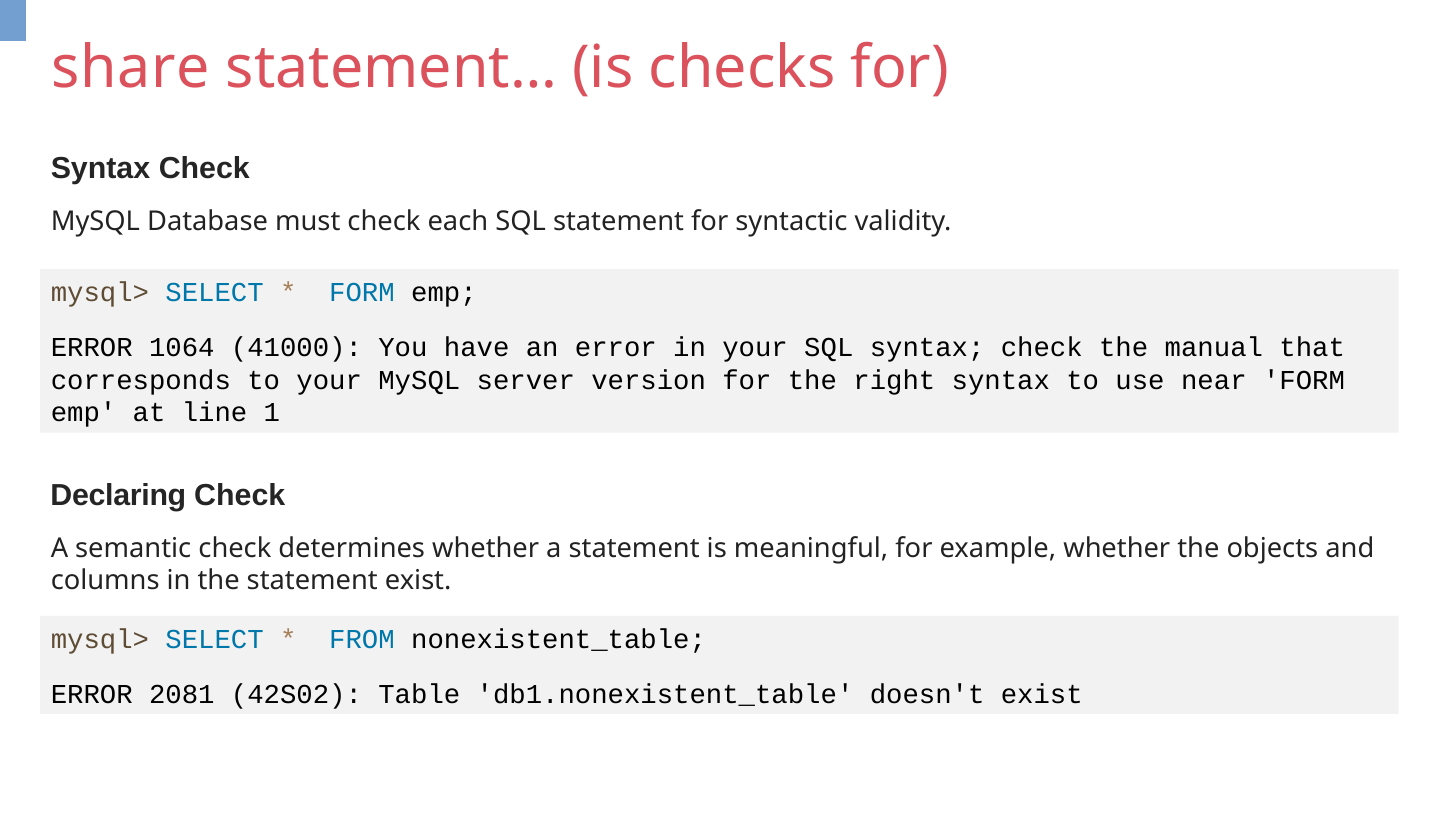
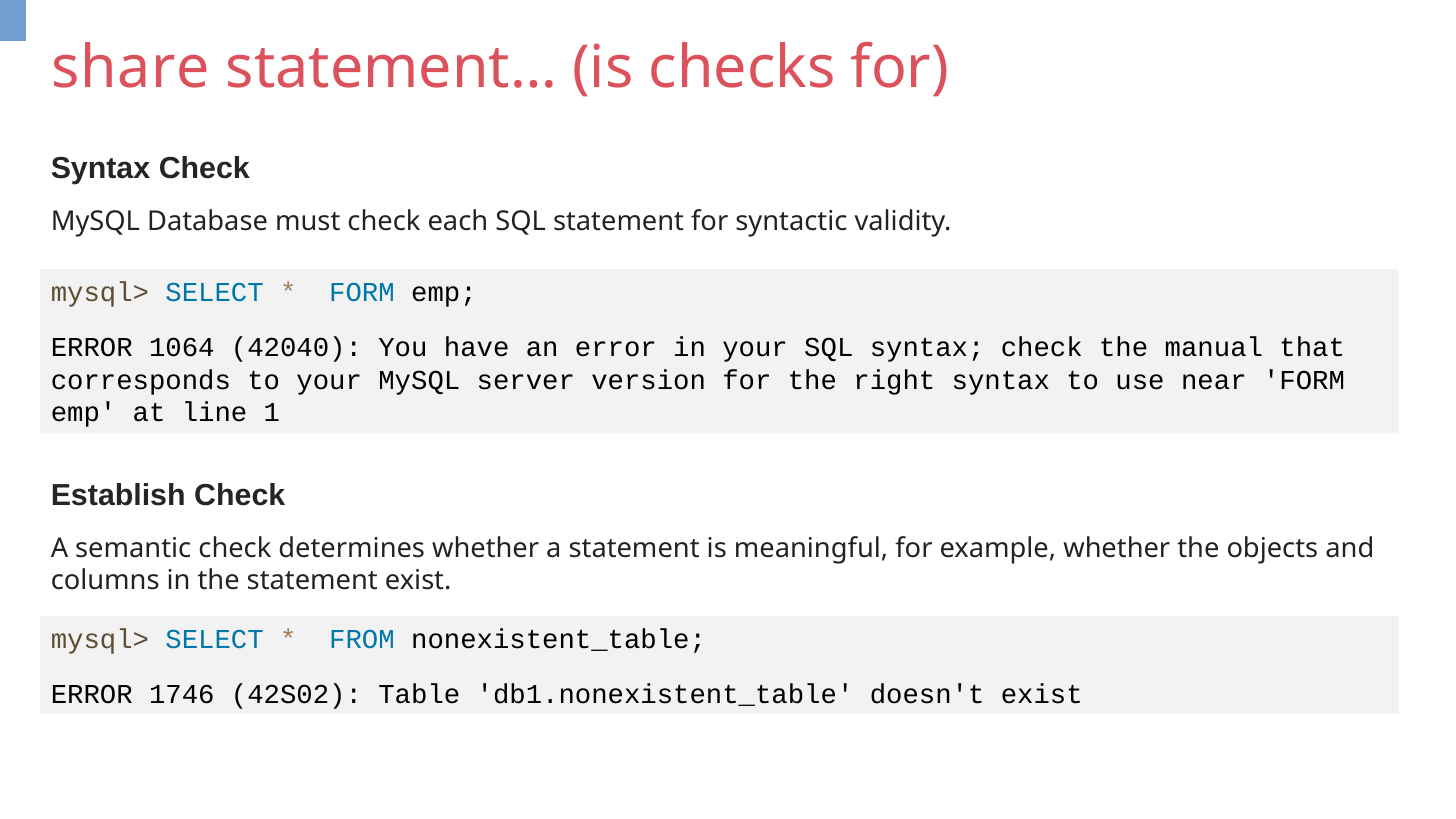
41000: 41000 -> 42040 (296, 347)
Declaring: Declaring -> Establish (118, 495)
2081: 2081 -> 1746 (182, 694)
